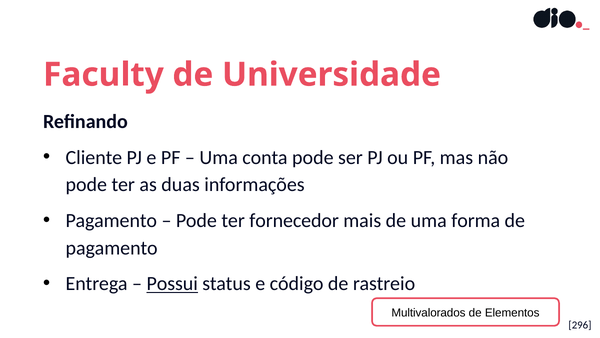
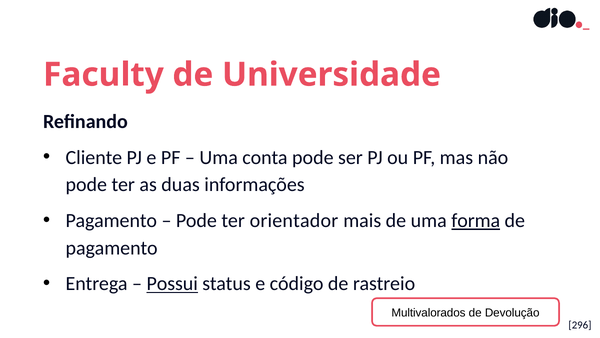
fornecedor: fornecedor -> orientador (294, 220)
forma underline: none -> present (476, 220)
Elementos: Elementos -> Devolução (512, 312)
